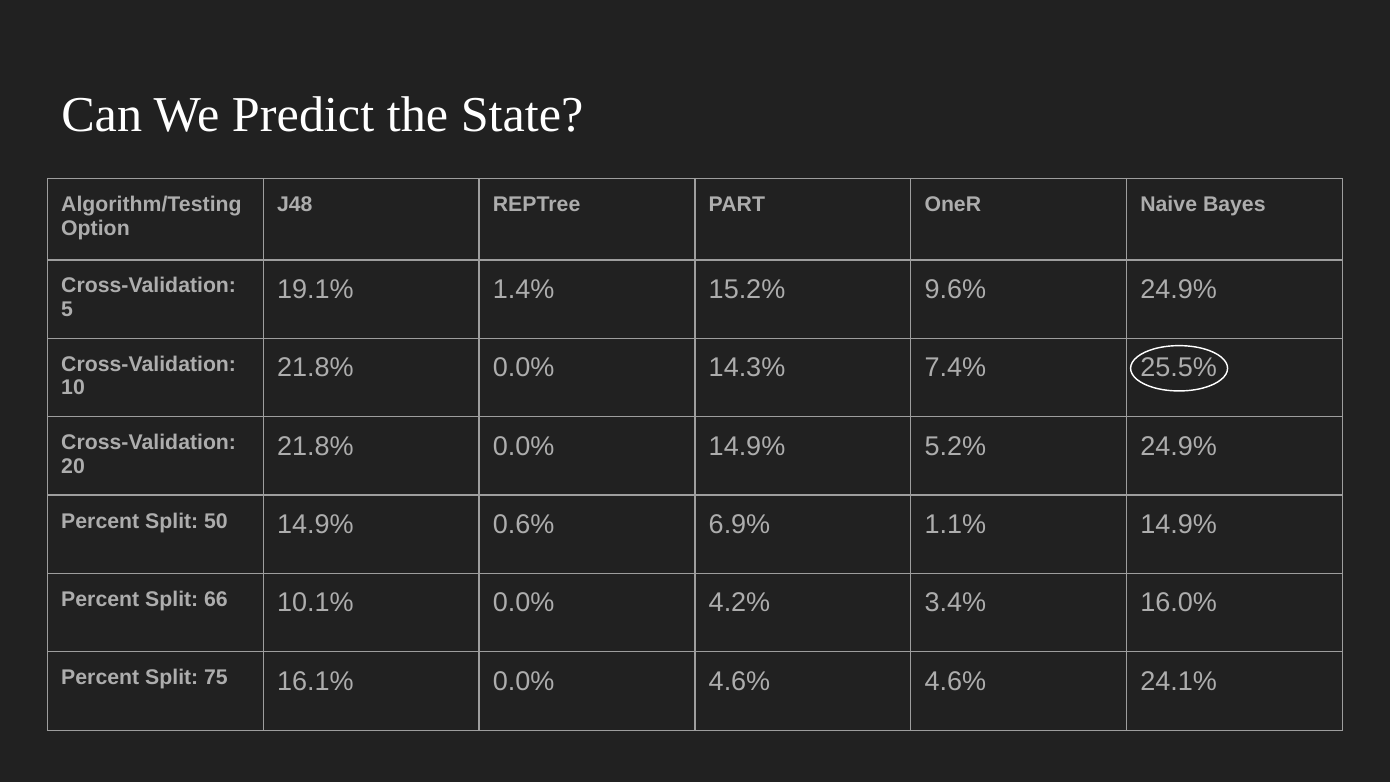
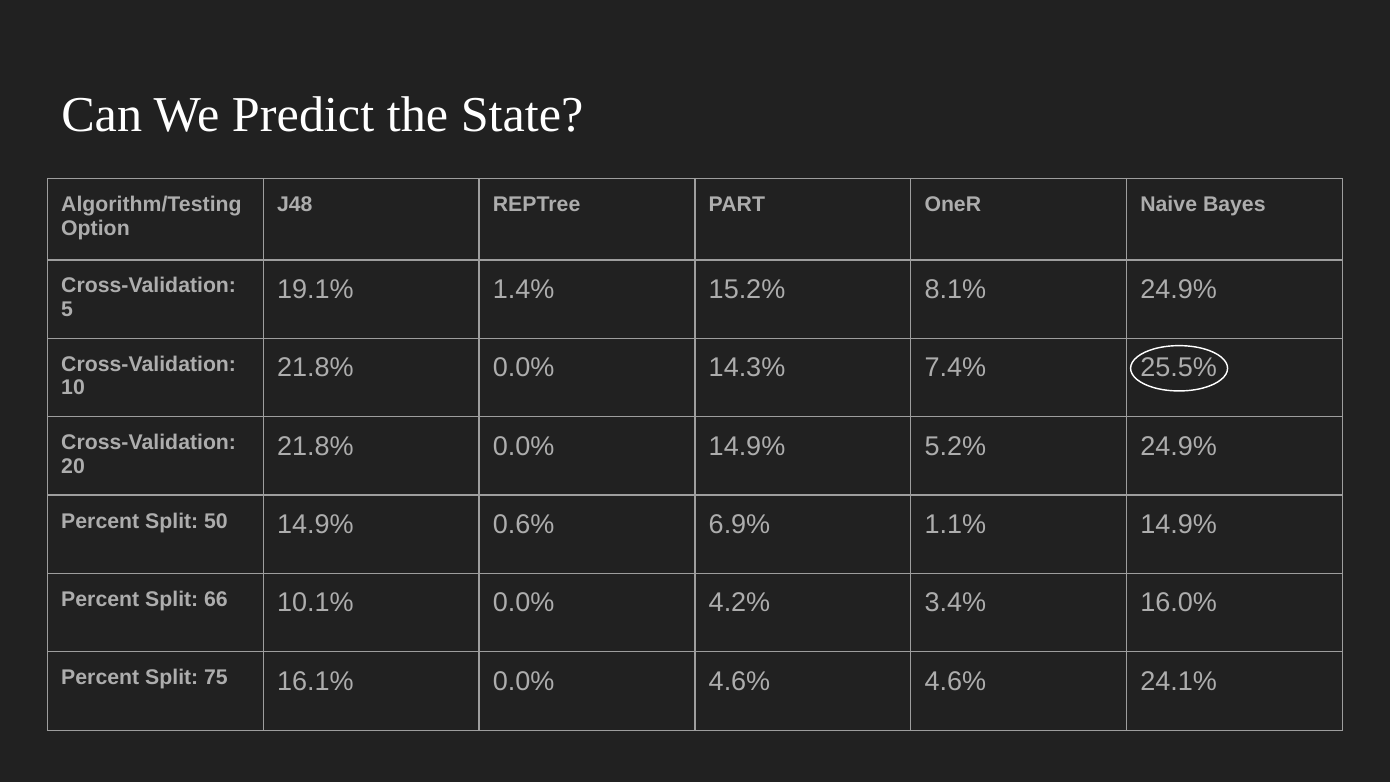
9.6%: 9.6% -> 8.1% (955, 289)
